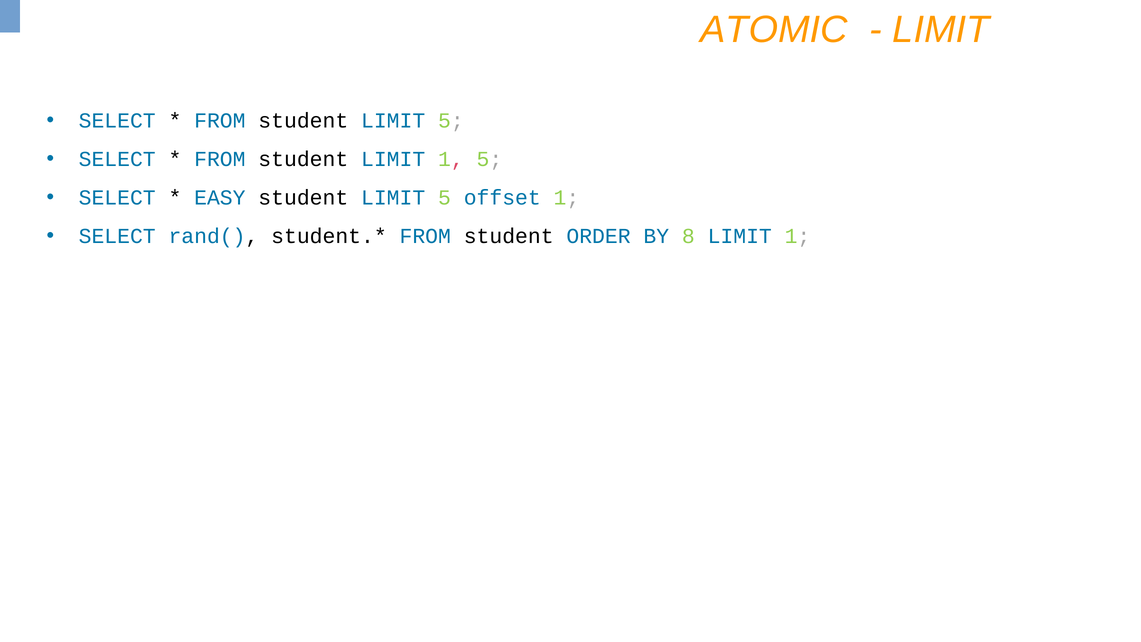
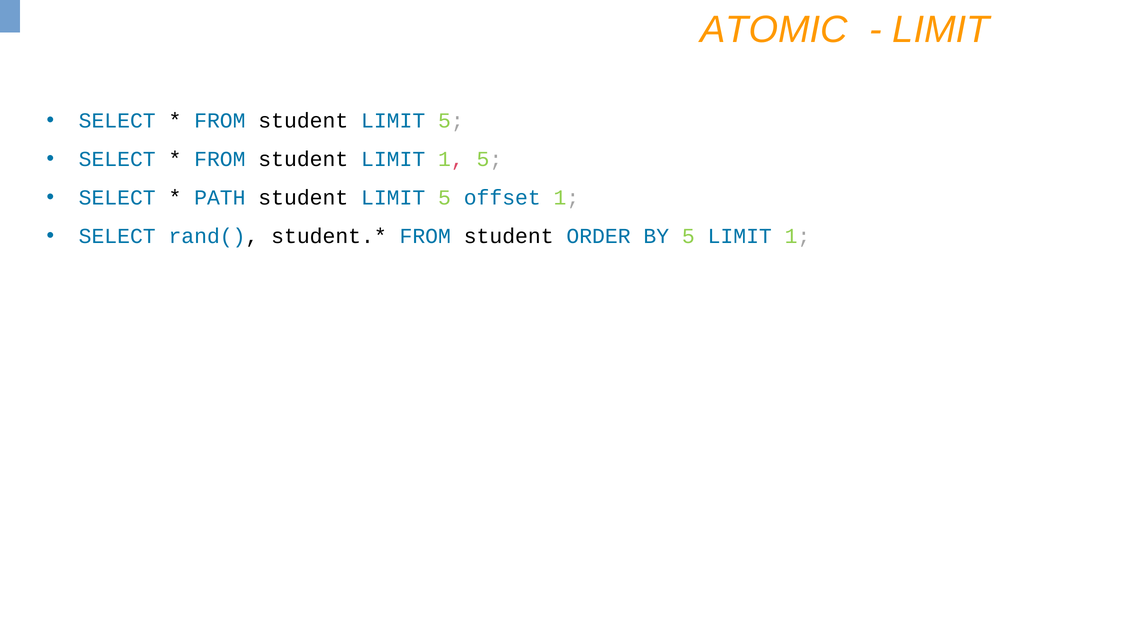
EASY: EASY -> PATH (220, 198)
BY 8: 8 -> 5 (688, 236)
